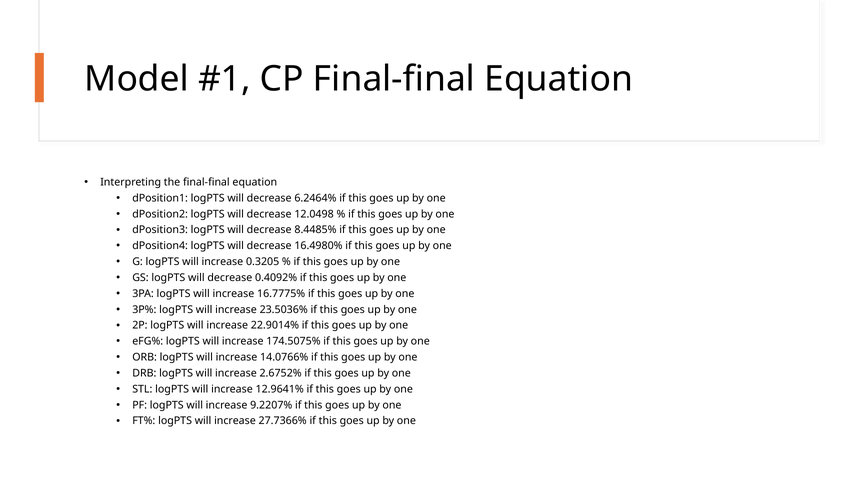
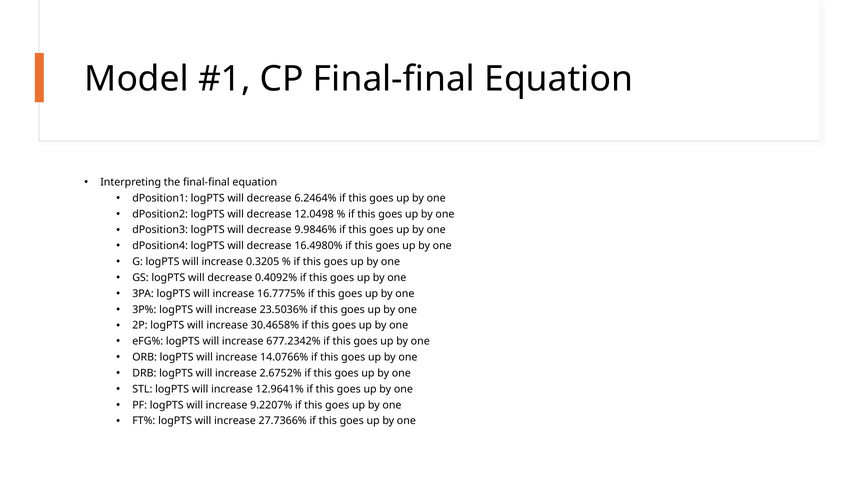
8.4485%: 8.4485% -> 9.9846% (315, 230)
22.9014%: 22.9014% -> 30.4658% (275, 326)
174.5075%: 174.5075% -> 677.2342% (293, 342)
